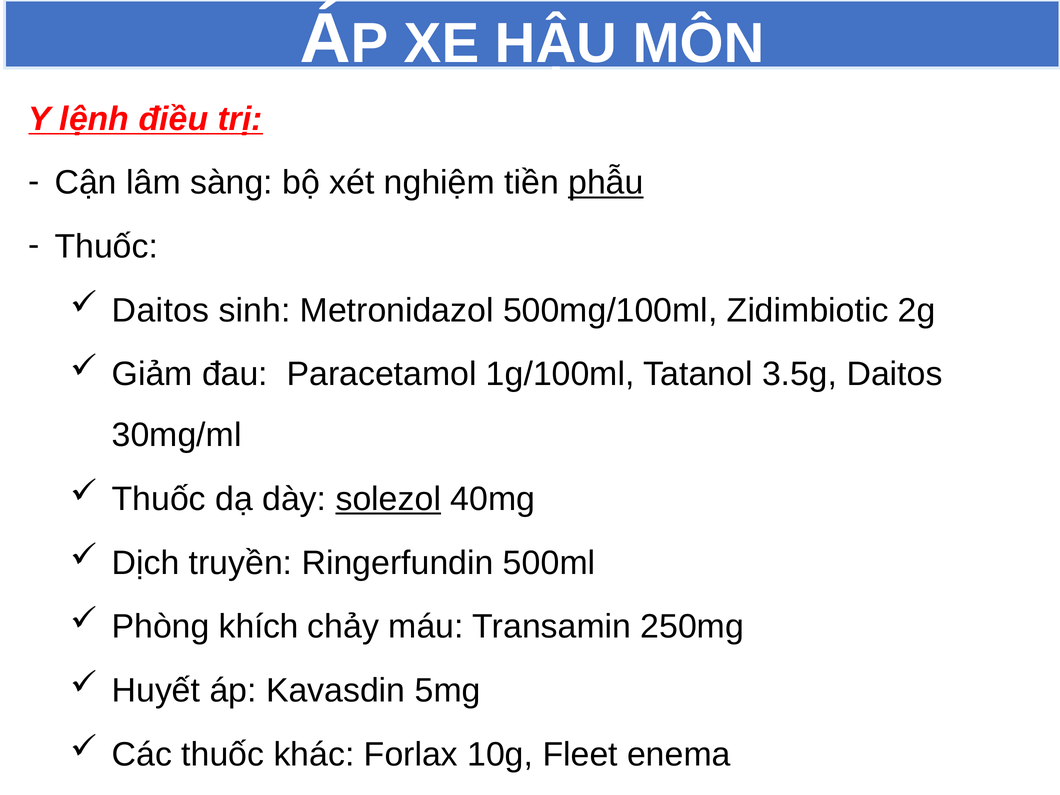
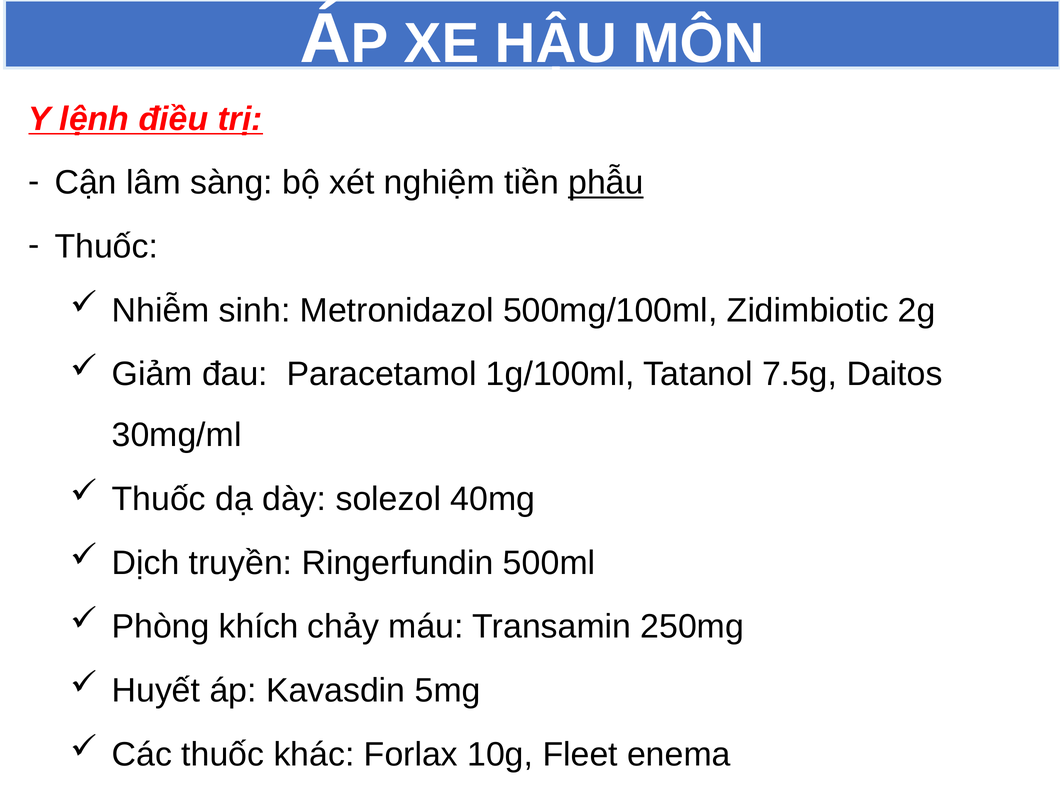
Daitos: Daitos -> Nhiễm (161, 310)
3.5g: 3.5g -> 7.5g (800, 374)
solezol underline: present -> none (388, 499)
